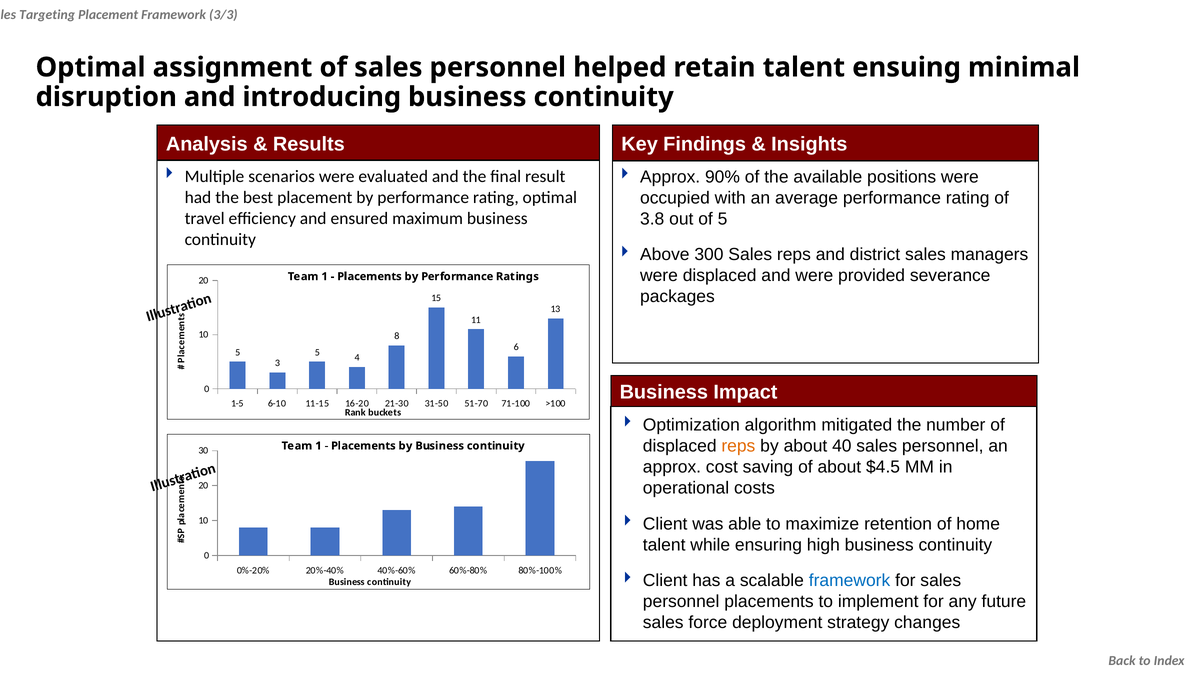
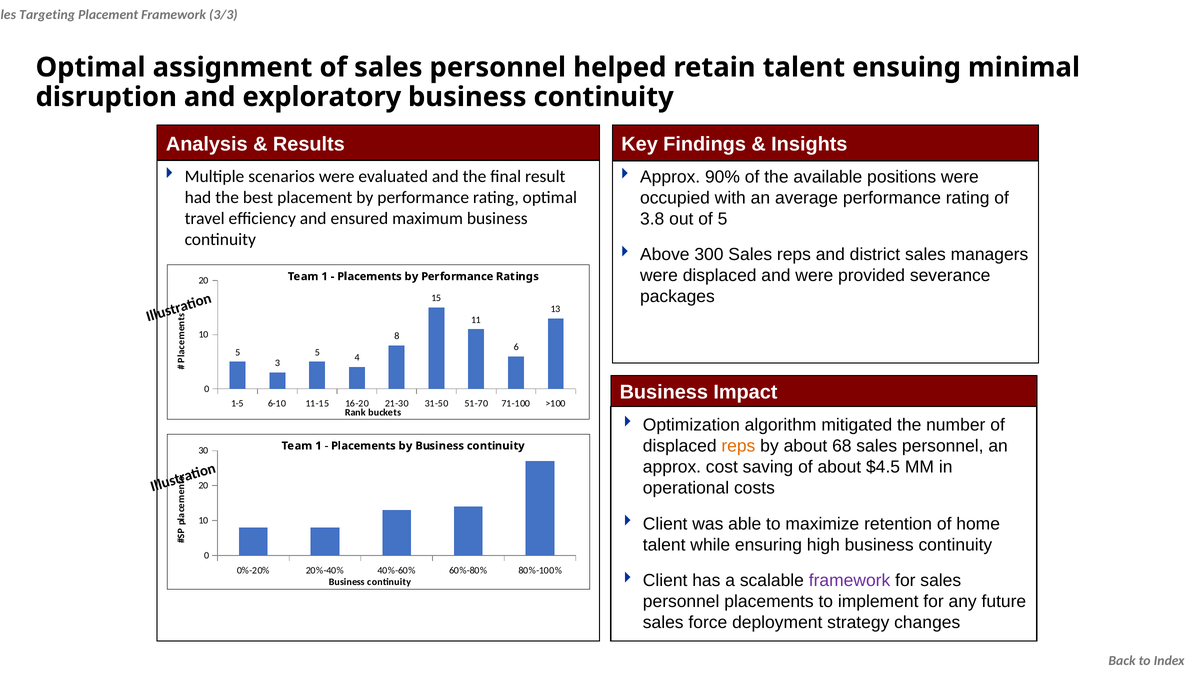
introducing: introducing -> exploratory (322, 97)
40: 40 -> 68 (842, 446)
framework colour: blue -> purple (850, 580)
